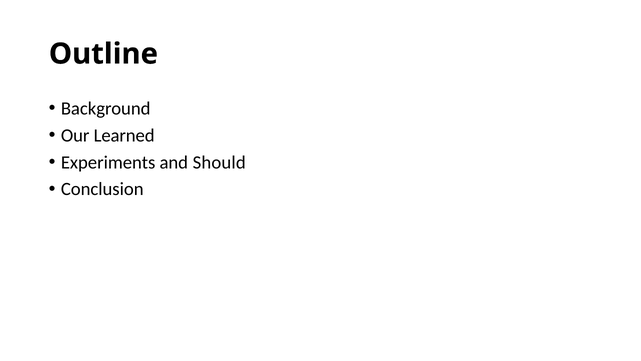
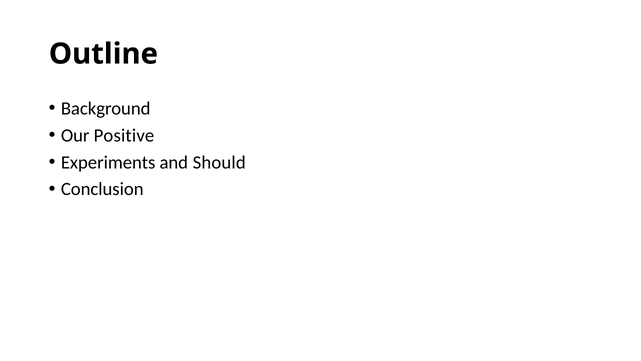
Learned: Learned -> Positive (124, 135)
